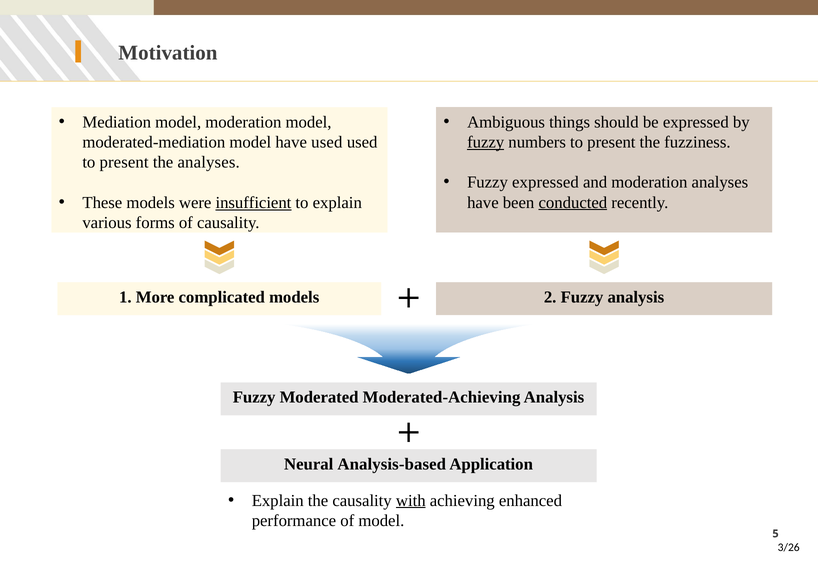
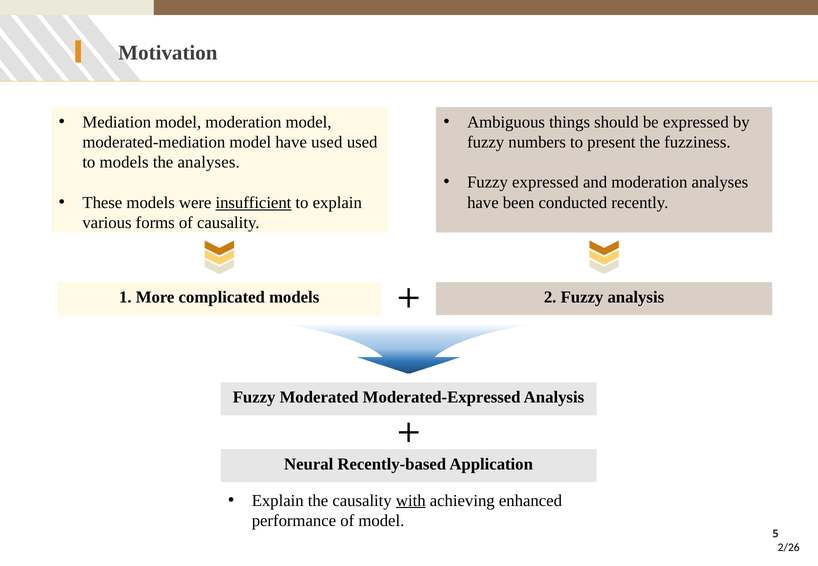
fuzzy underline: present -> none (486, 142)
present: present -> models (124, 162)
conducted underline: present -> none (573, 203)
Moderated-Achieving: Moderated-Achieving -> Moderated-Expressed (442, 398)
Analysis-based: Analysis-based -> Recently-based (392, 464)
3/26: 3/26 -> 2/26 (789, 548)
